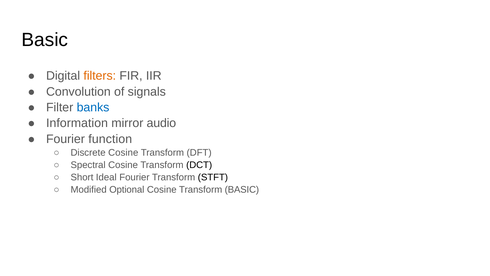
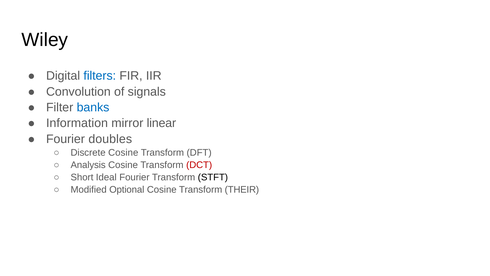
Basic: Basic -> Wiley (45, 40)
filters colour: orange -> blue (100, 76)
audio: audio -> linear (161, 123)
function: function -> doubles (110, 139)
Spectral: Spectral -> Analysis (88, 165)
DCT colour: black -> red (199, 165)
Transform BASIC: BASIC -> THEIR (242, 189)
